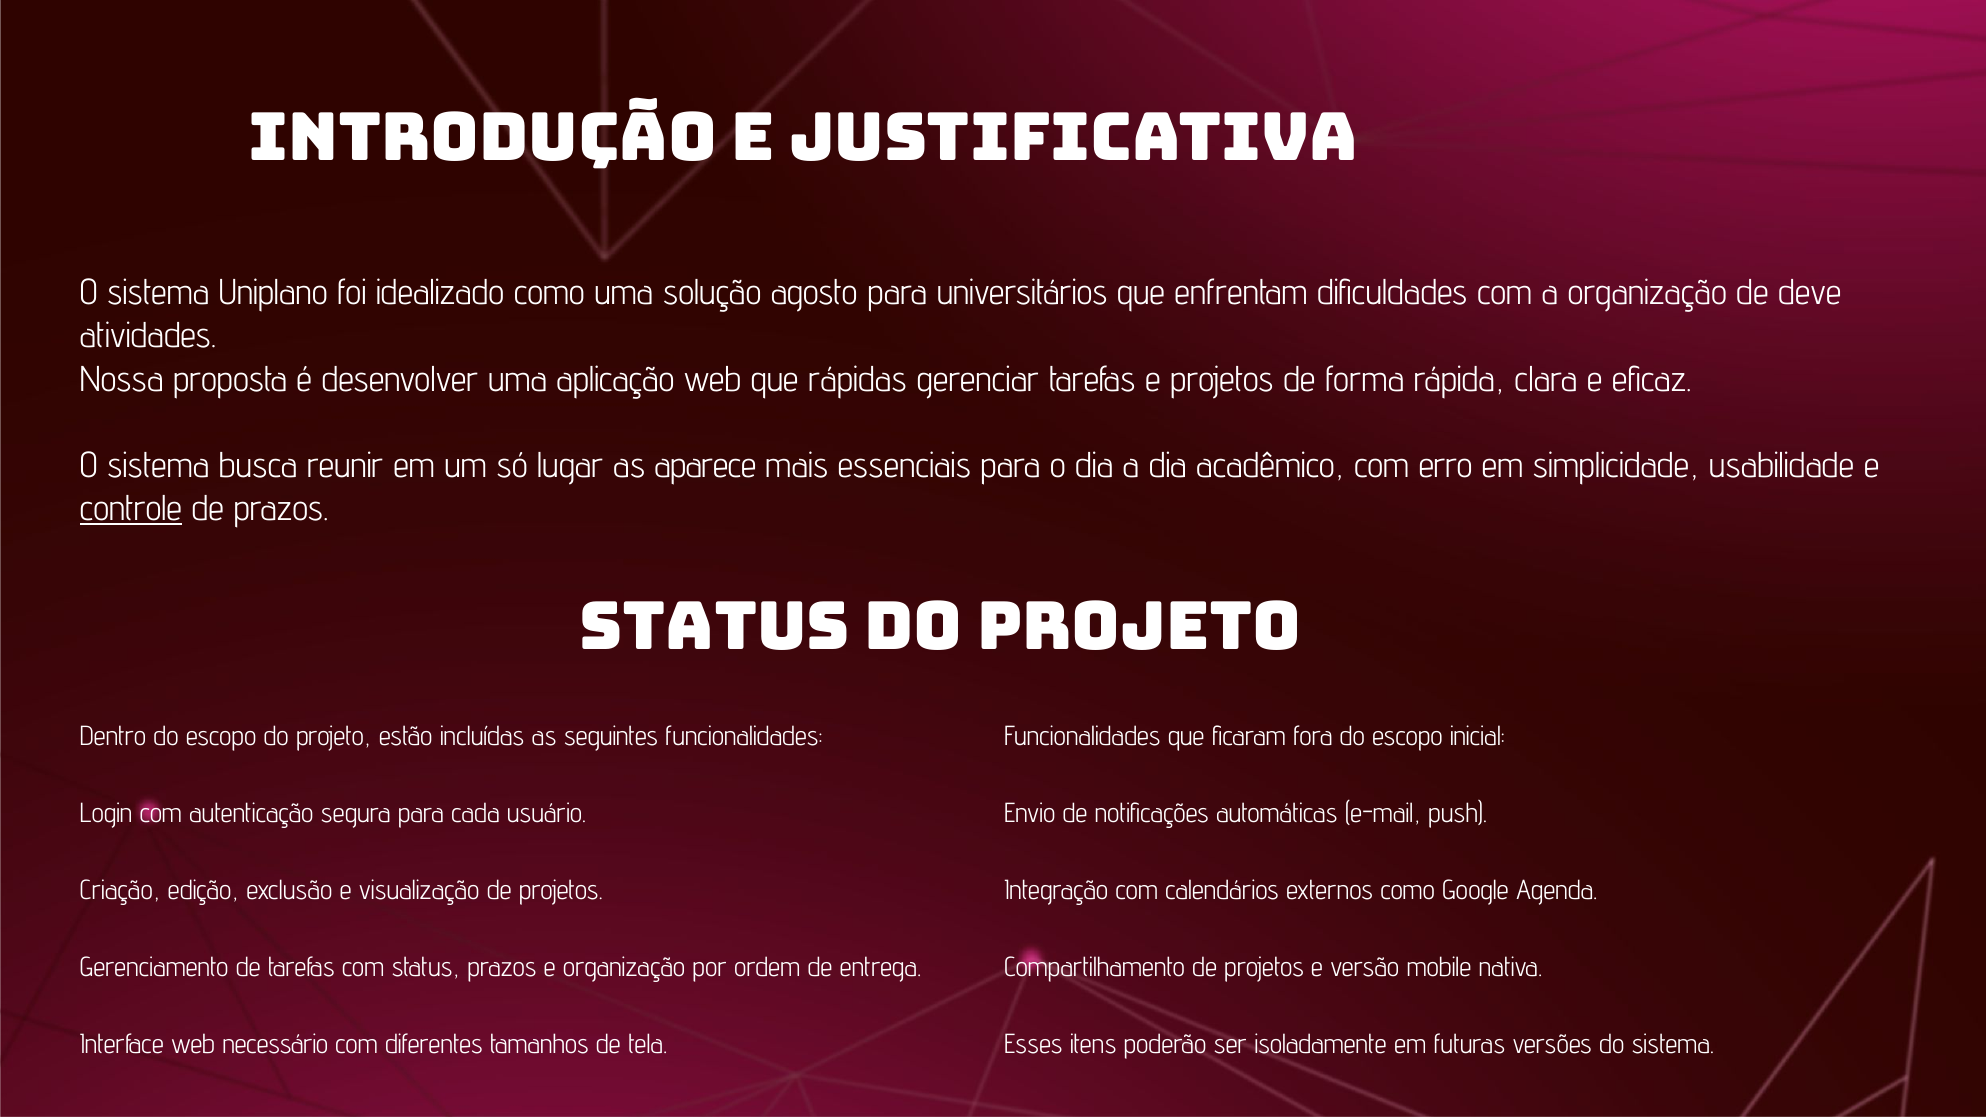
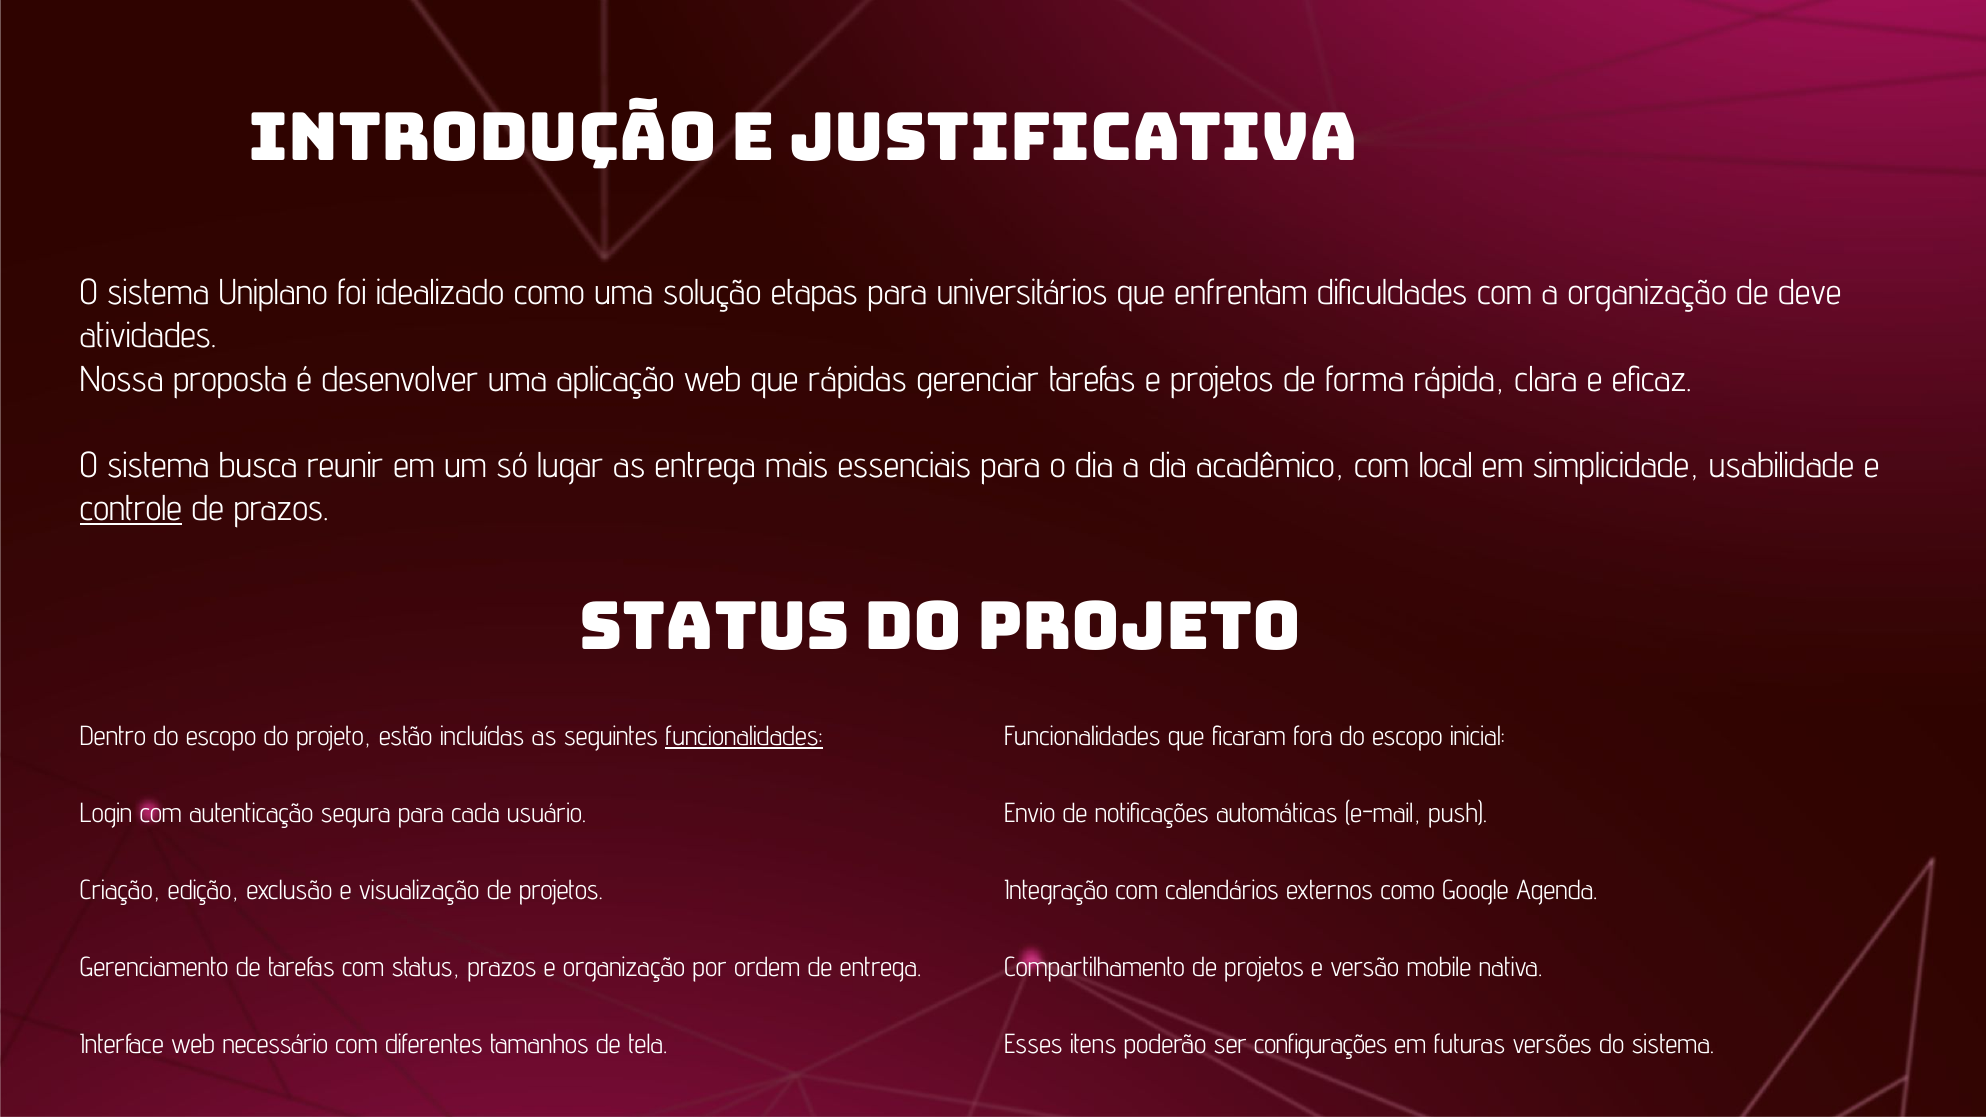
agosto: agosto -> etapas (814, 293)
as aparece: aparece -> entrega (705, 465)
erro: erro -> local (1446, 465)
funcionalidades underline: none -> present (744, 736)
isoladamente: isoladamente -> configurações (1321, 1045)
